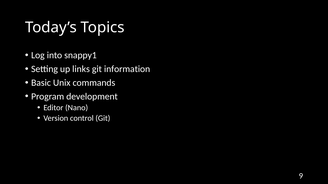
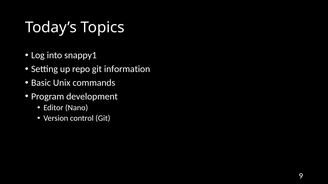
links: links -> repo (81, 69)
